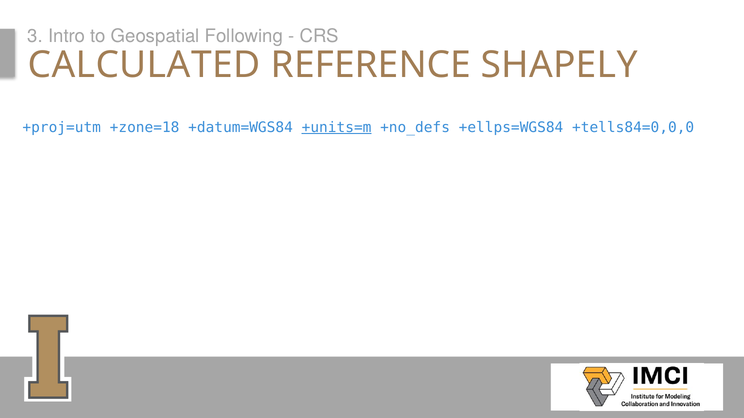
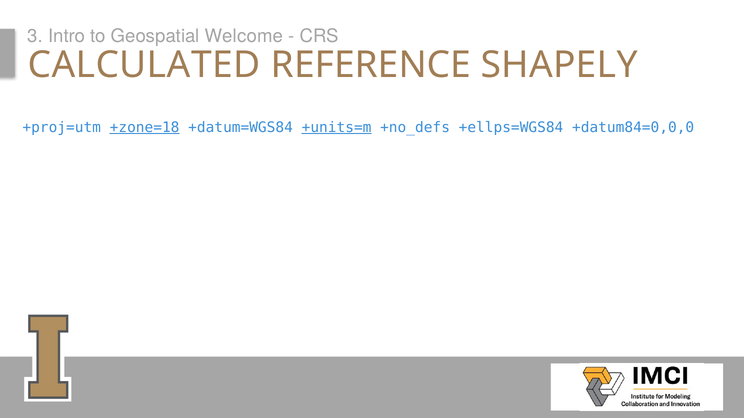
Following: Following -> Welcome (244, 36)
+zone=18 underline: none -> present (145, 128)
+tells84=0,0,0: +tells84=0,0,0 -> +datum84=0,0,0 (633, 128)
